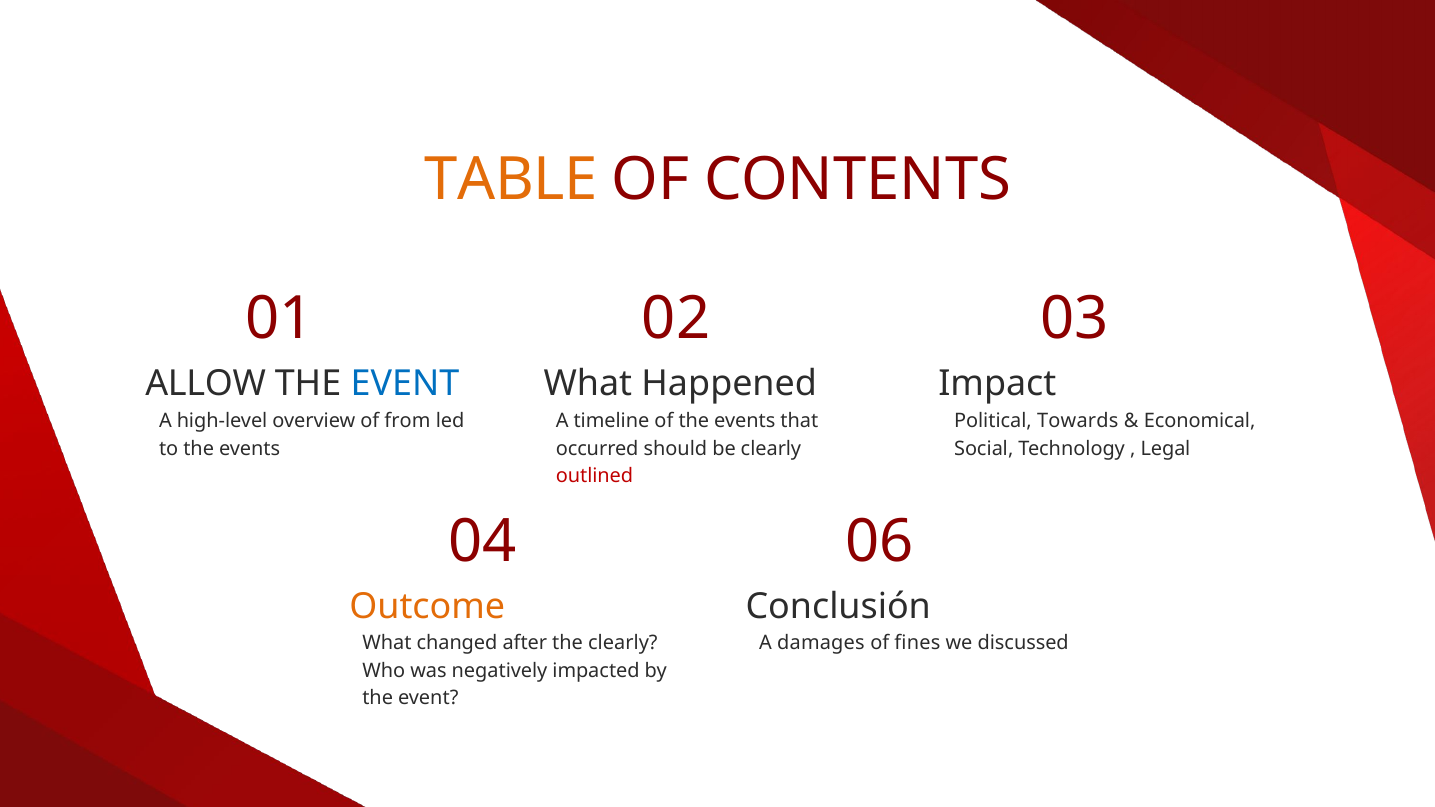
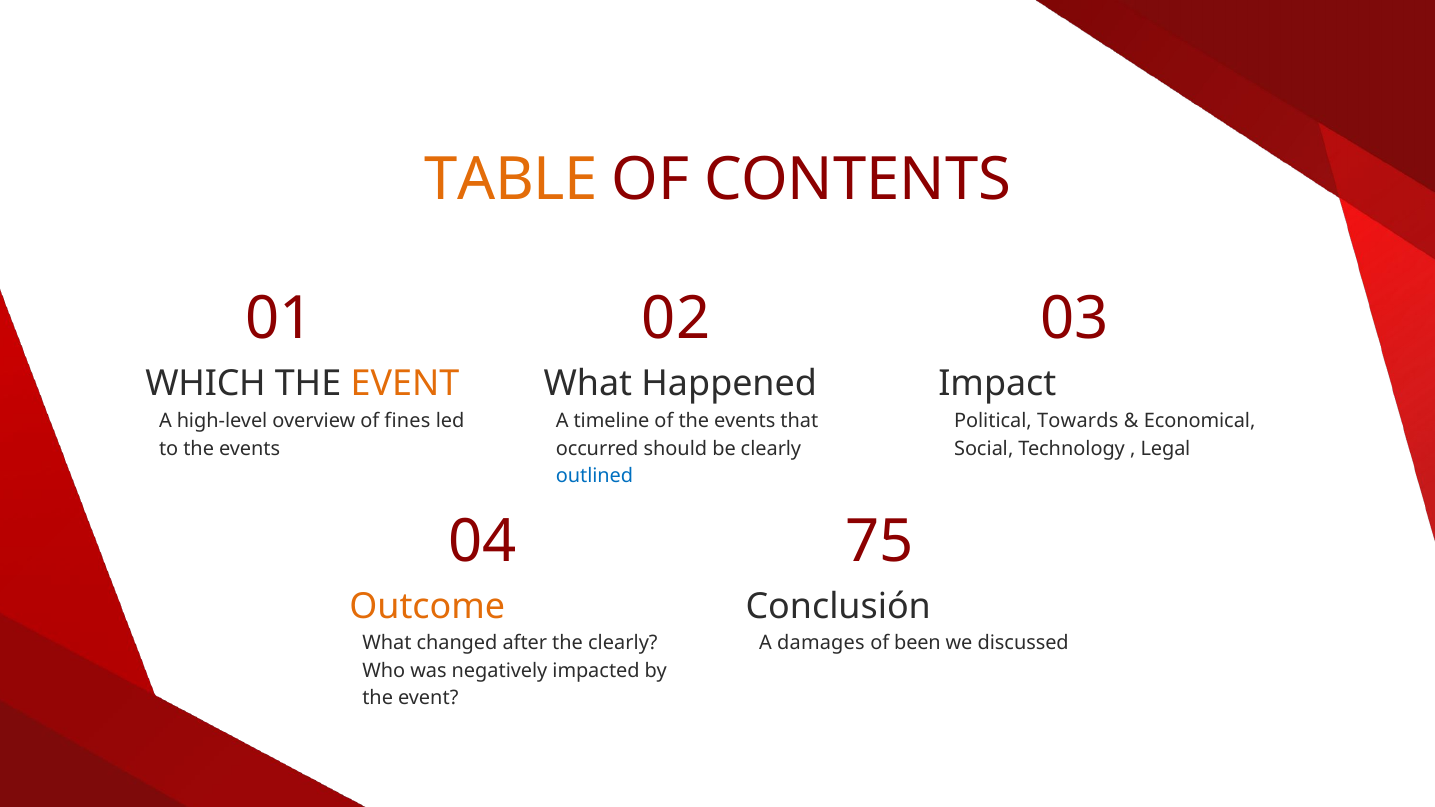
ALLOW: ALLOW -> WHICH (206, 383)
EVENT colour: blue -> orange (405, 383)
from: from -> fines (407, 421)
outlined colour: red -> blue (595, 476)
06: 06 -> 75 (879, 542)
fines: fines -> been (918, 643)
